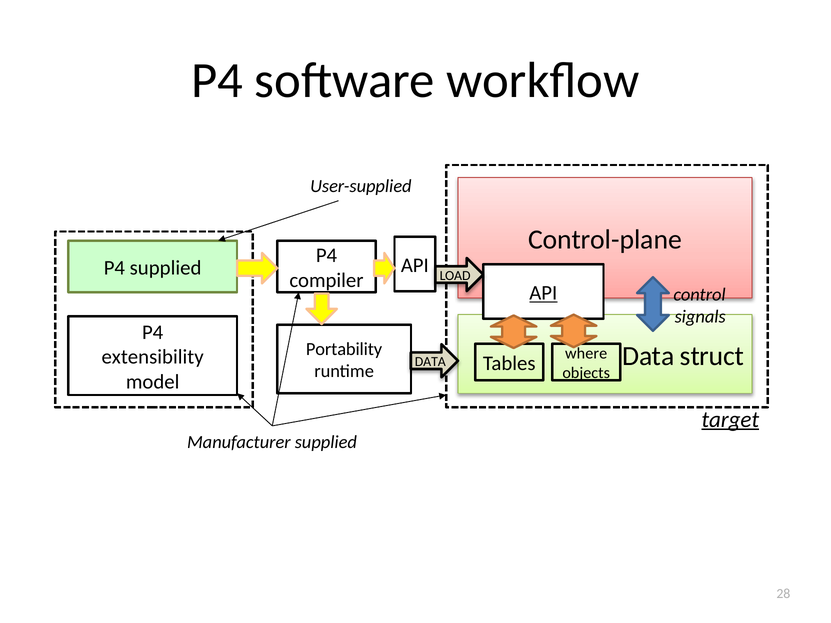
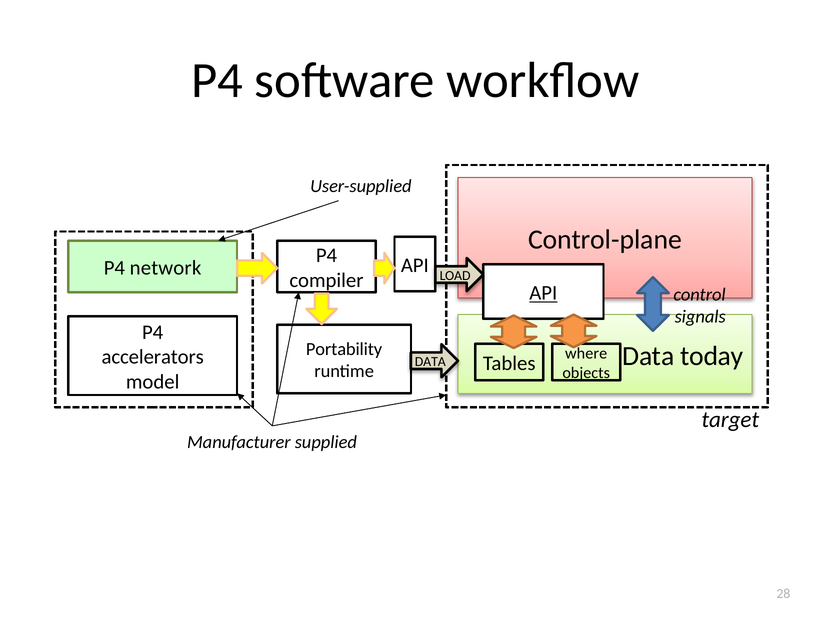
P4 supplied: supplied -> network (165, 268)
struct: struct -> today (712, 356)
extensibility: extensibility -> accelerators (153, 357)
target underline: present -> none (730, 420)
